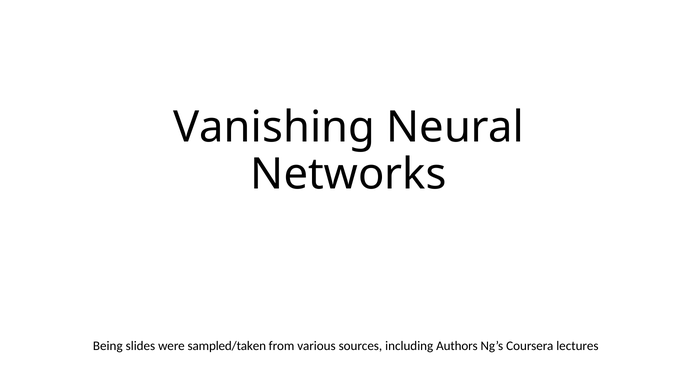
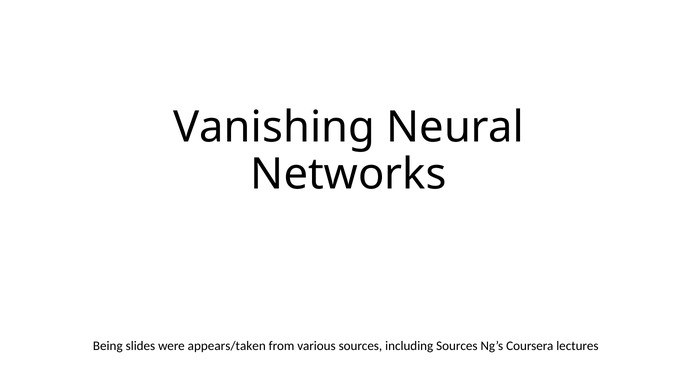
sampled/taken: sampled/taken -> appears/taken (227, 346)
including Authors: Authors -> Sources (457, 346)
